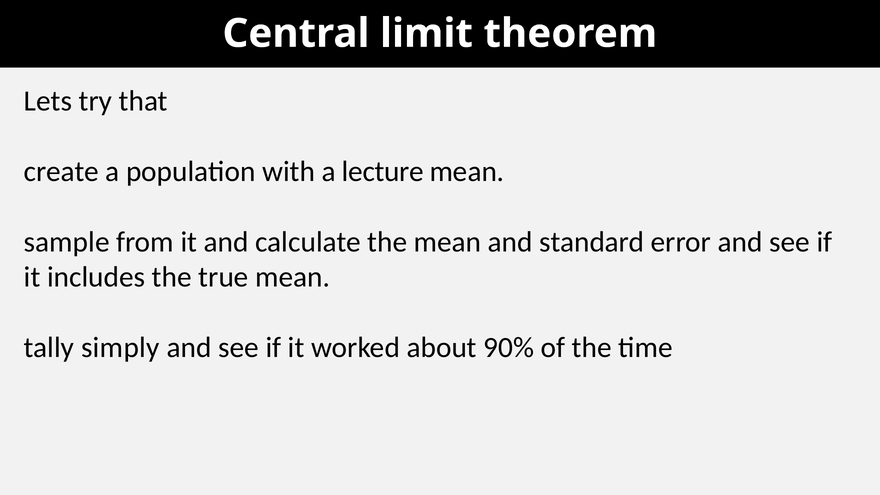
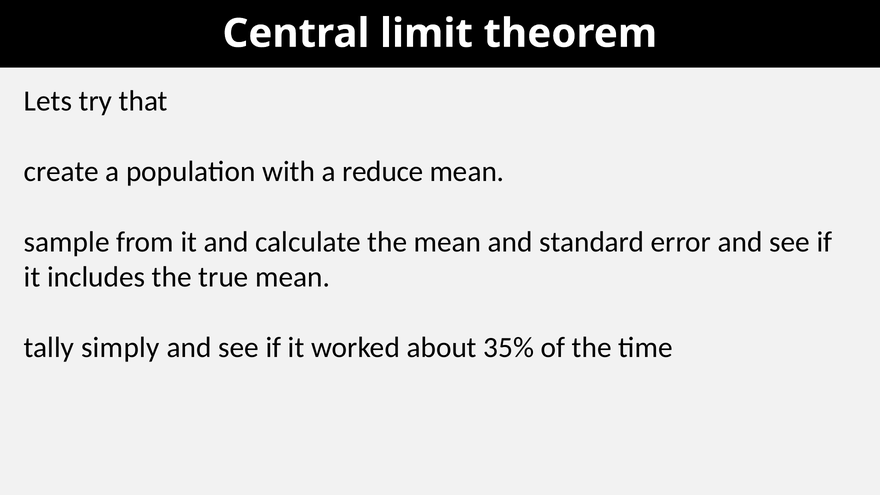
lecture: lecture -> reduce (383, 172)
90%: 90% -> 35% (509, 348)
